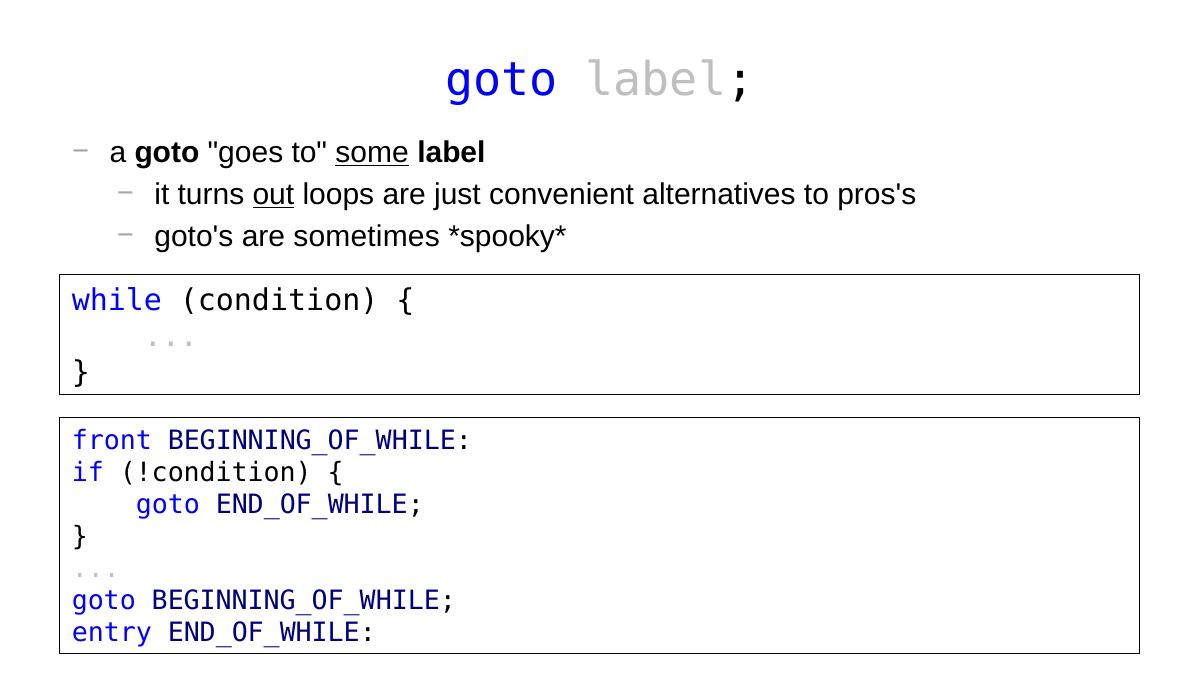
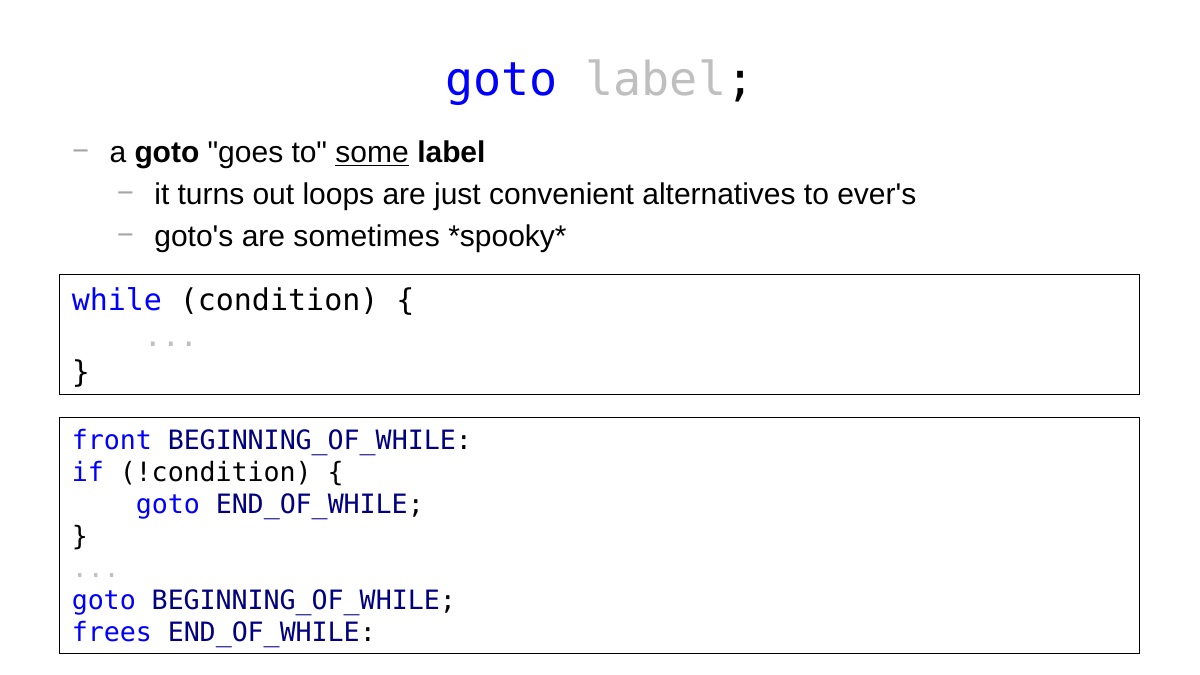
out underline: present -> none (273, 195)
pros's: pros's -> ever's (877, 195)
entry: entry -> frees (112, 633)
